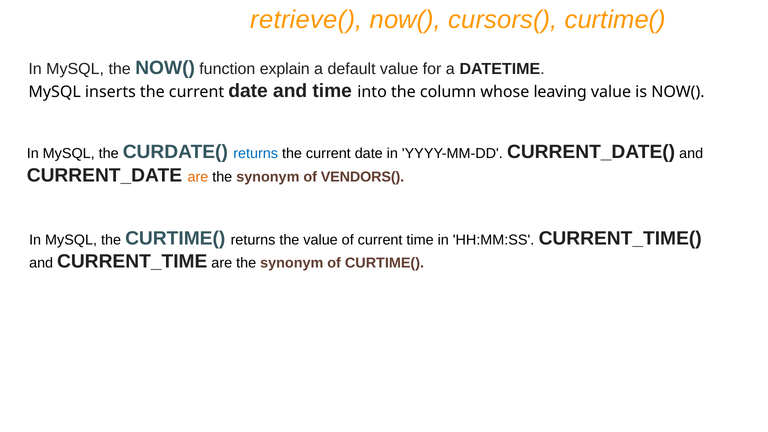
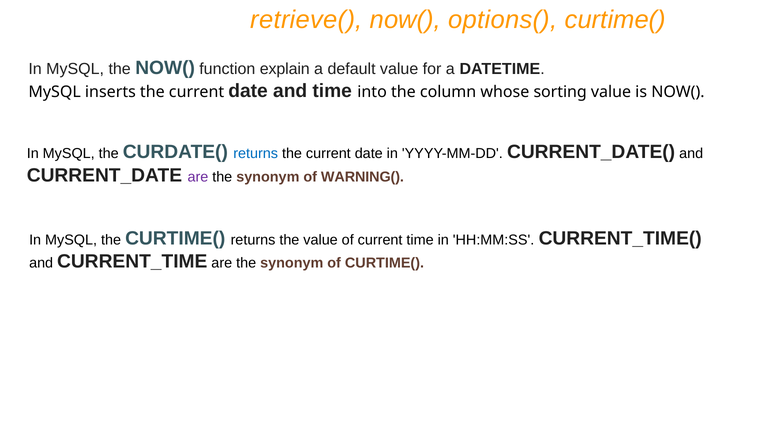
cursors(: cursors( -> options( (503, 20)
leaving: leaving -> sorting (560, 92)
are colour: orange -> purple (198, 177)
VENDORS(: VENDORS( -> WARNING( (362, 177)
